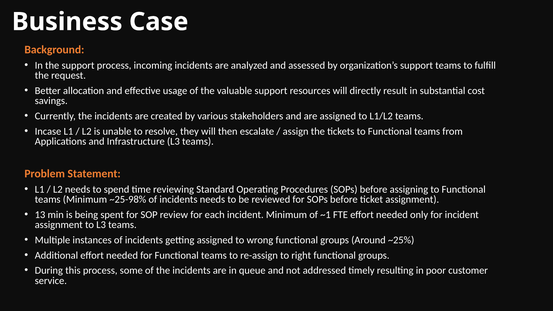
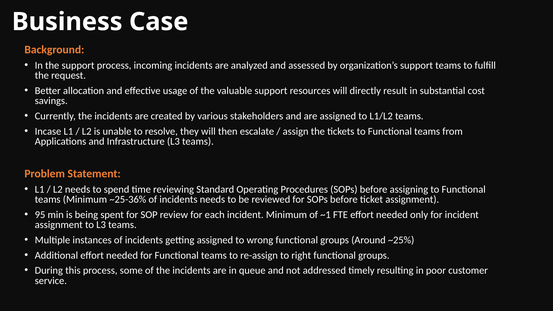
~25-98%: ~25-98% -> ~25-36% (128, 200)
13: 13 -> 95 (40, 215)
